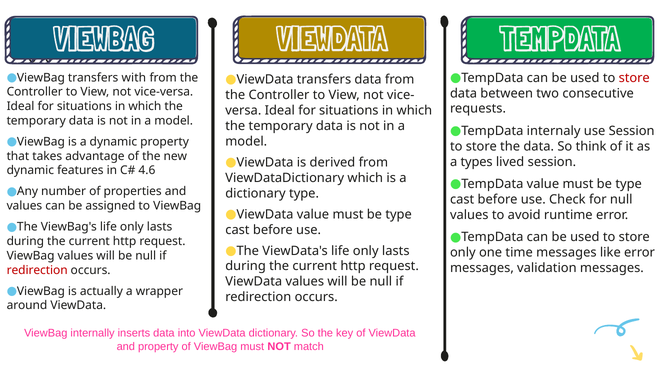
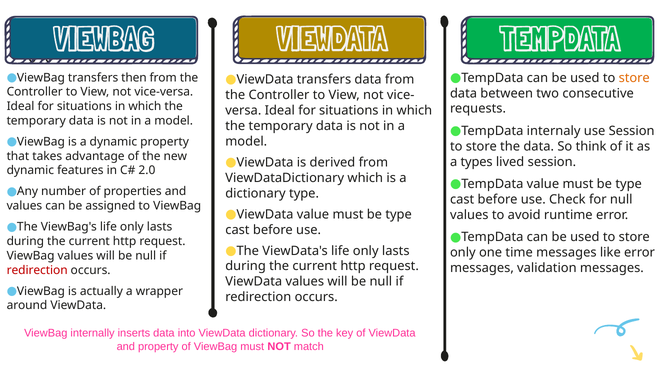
store colour: red -> orange (634, 78)
with: with -> then (134, 78)
4.6: 4.6 -> 2.0 (147, 170)
